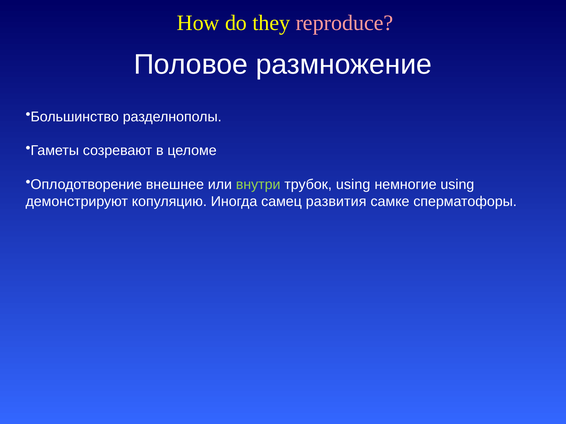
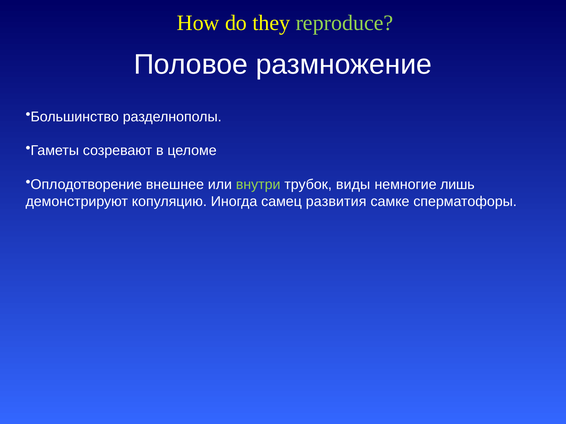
reproduce colour: pink -> light green (344, 23)
трубок using: using -> виды (353, 185)
немногие using: using -> лишь (457, 185)
